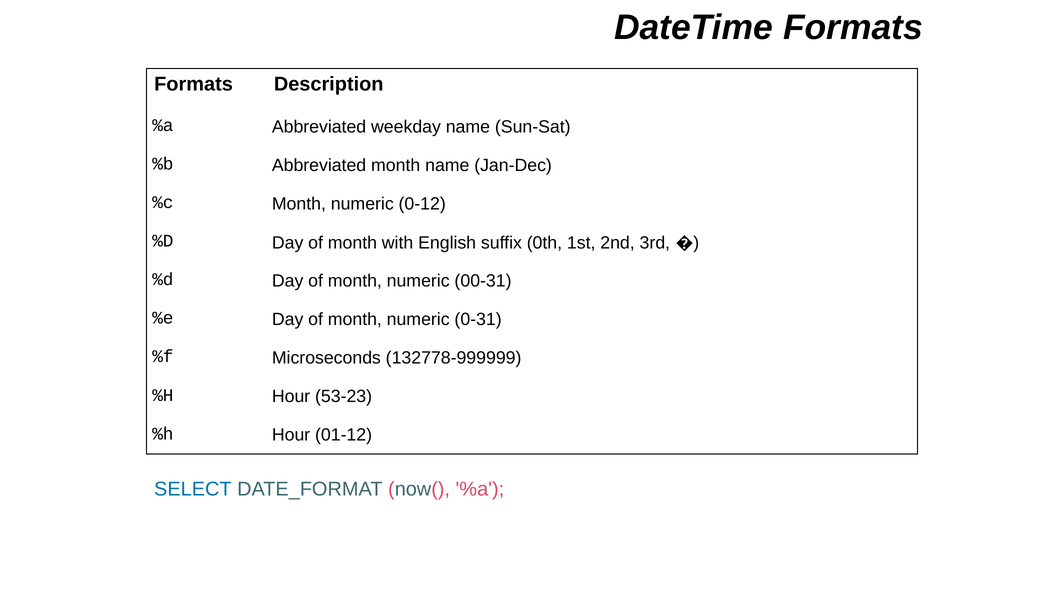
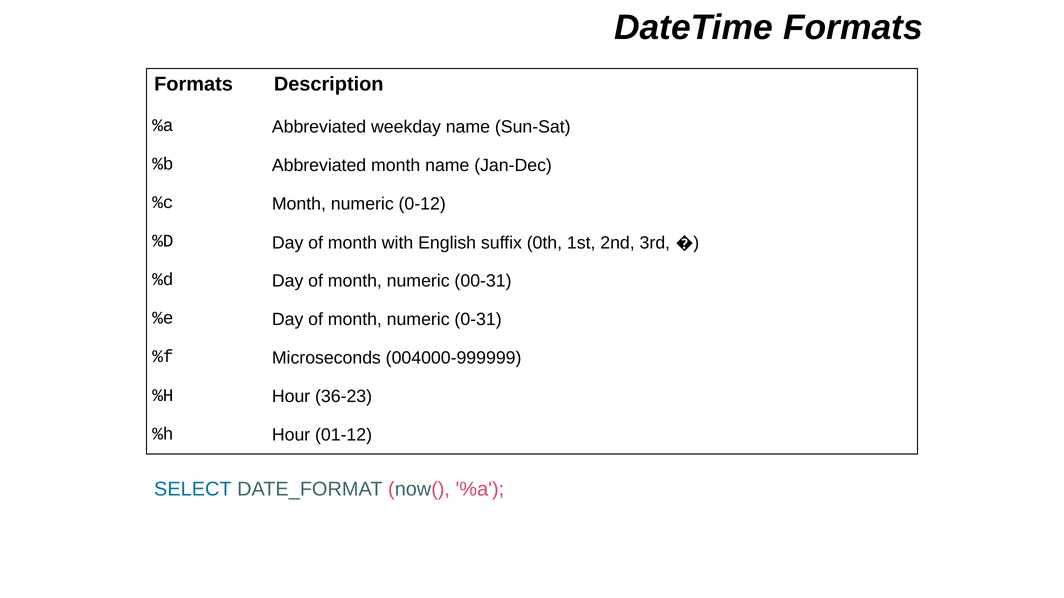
132778-999999: 132778-999999 -> 004000-999999 (454, 358)
53-23: 53-23 -> 36-23 (344, 397)
